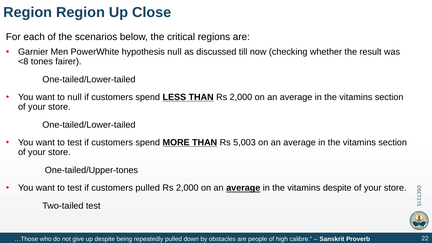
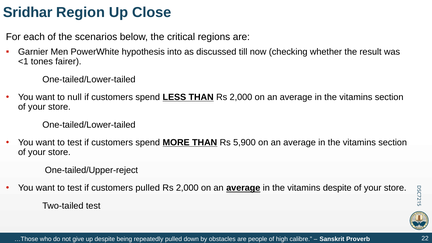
Region: Region -> Sridhar (28, 12)
hypothesis null: null -> into (175, 52)
<8: <8 -> <1 (23, 62)
5,003: 5,003 -> 5,900 (244, 143)
One-tailed/Upper-tones: One-tailed/Upper-tones -> One-tailed/Upper-reject (91, 170)
